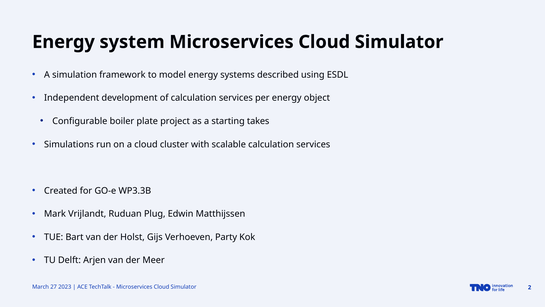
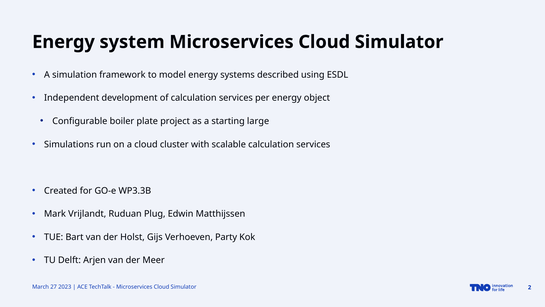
takes: takes -> large (258, 121)
